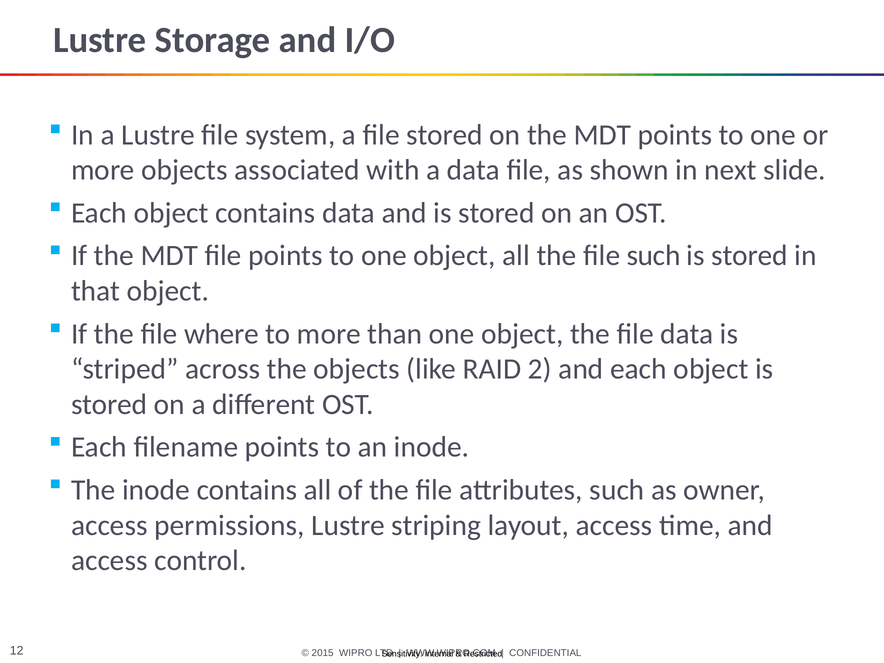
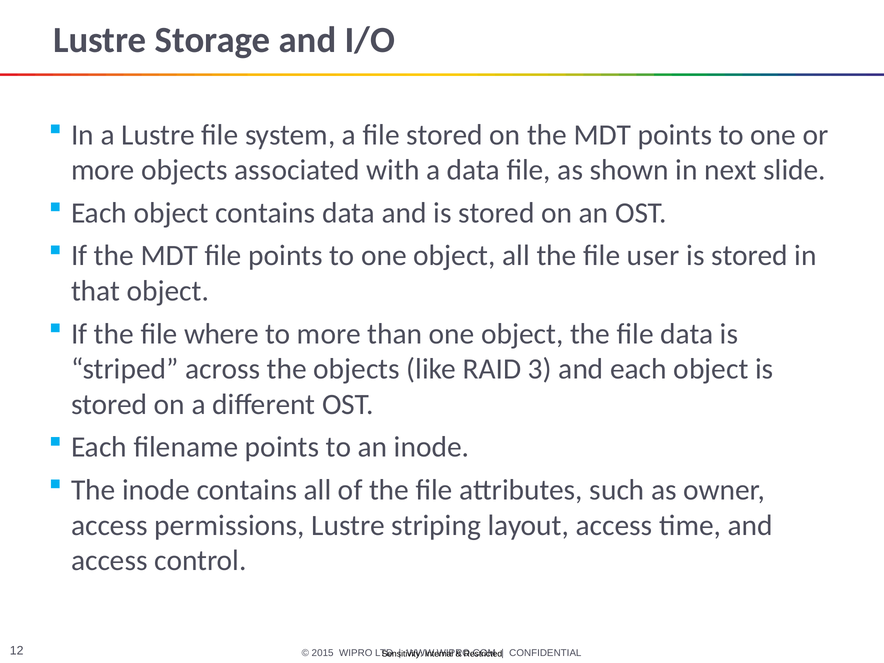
file such: such -> user (653, 256)
2: 2 -> 3 (540, 369)
